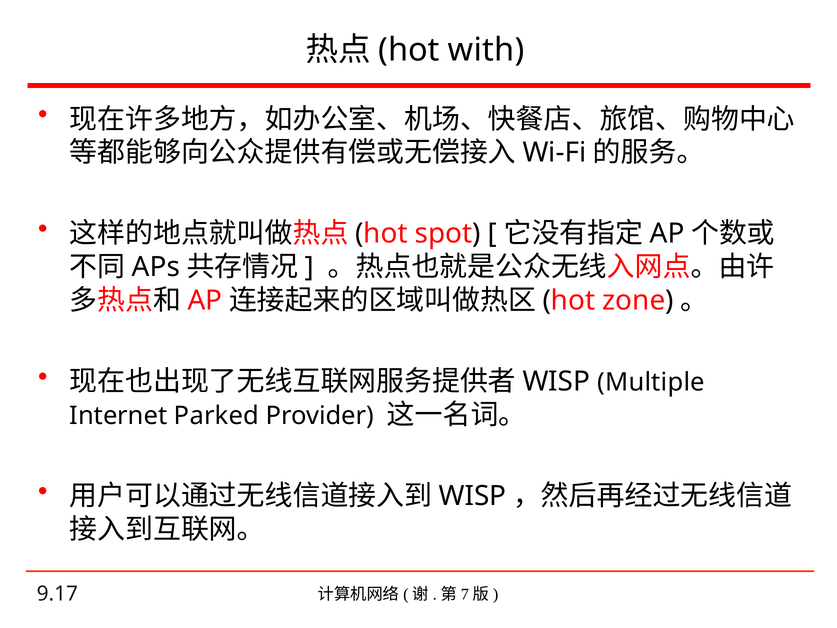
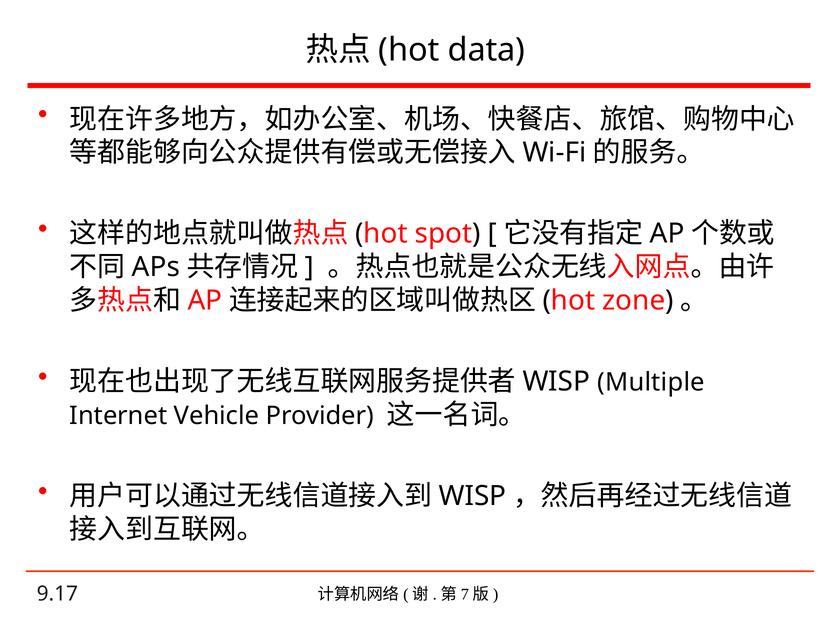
with: with -> data (486, 50)
Parked: Parked -> Vehicle (217, 416)
